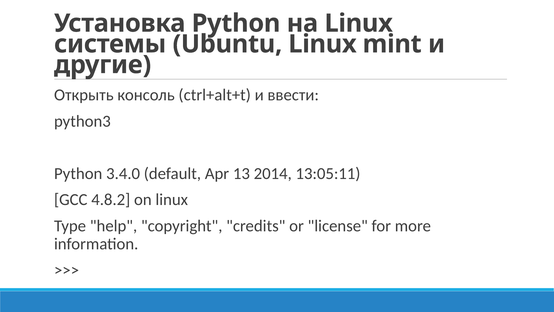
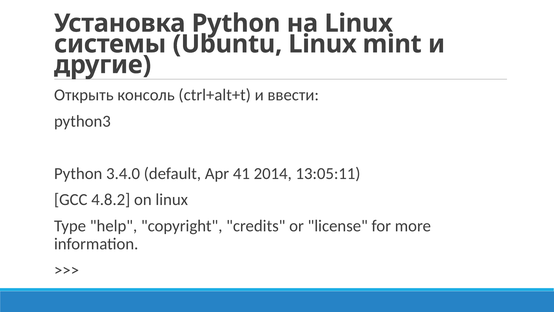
13: 13 -> 41 (241, 173)
